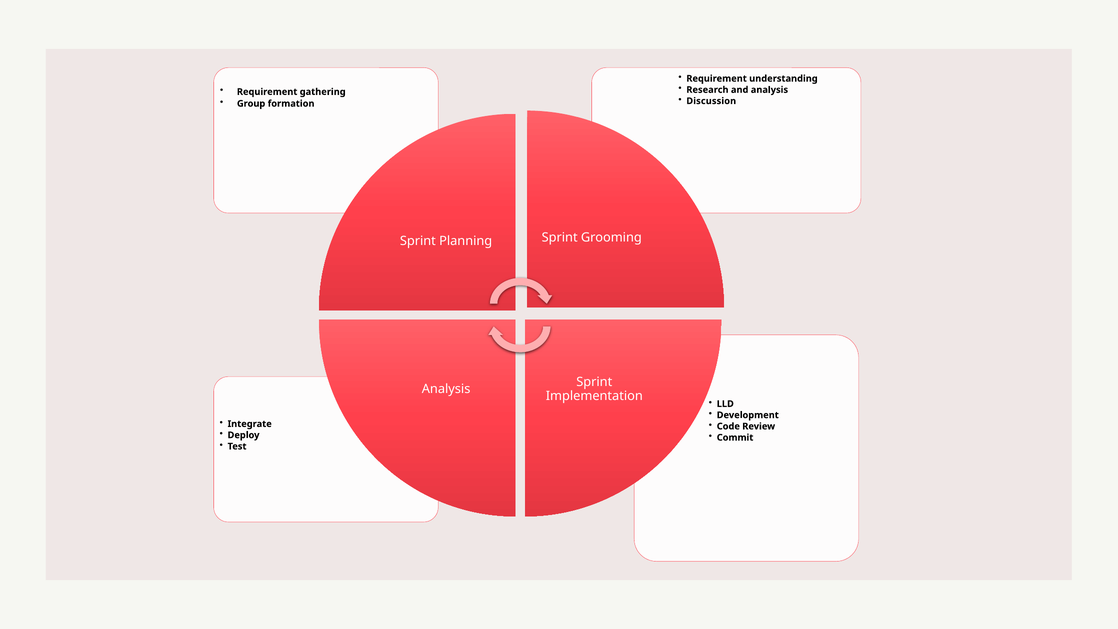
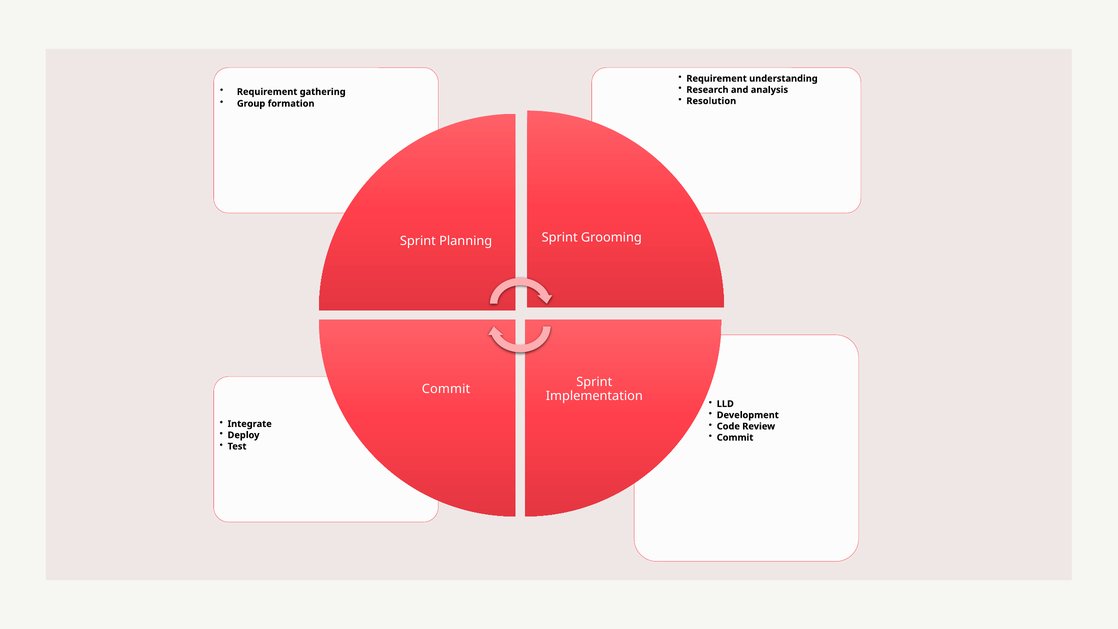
Discussion: Discussion -> Resolution (711, 101)
Analysis: Analysis -> Commit (446, 389)
